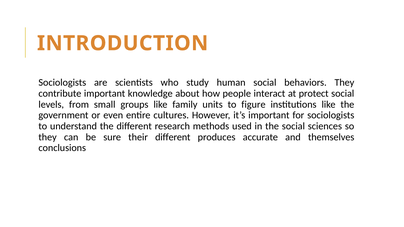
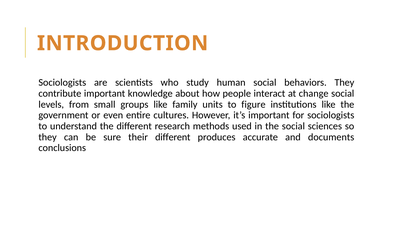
protect: protect -> change (314, 94)
themselves: themselves -> documents (331, 137)
